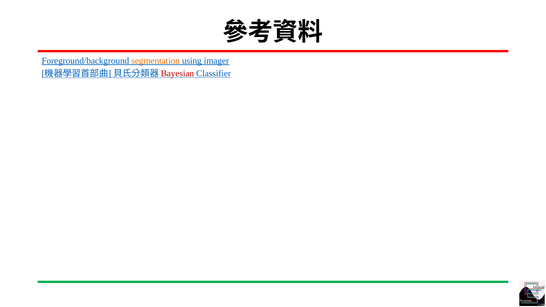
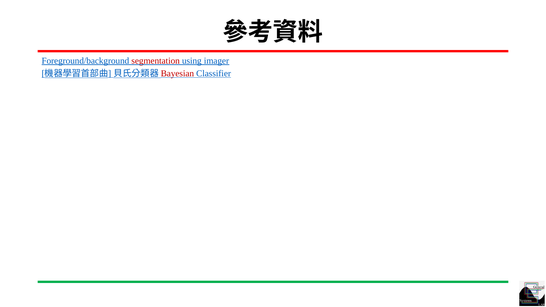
segmentation colour: orange -> red (156, 61)
